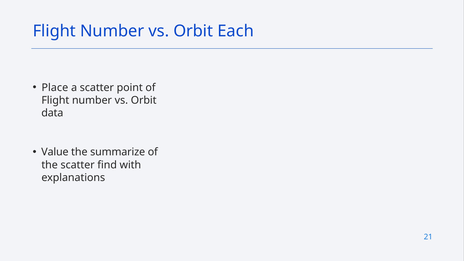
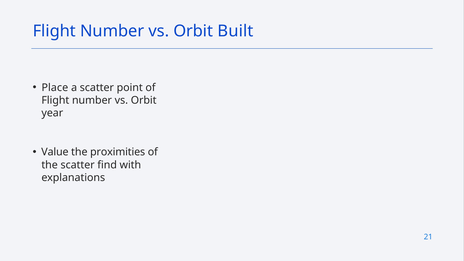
Each: Each -> Built (236, 31)
data: data -> year (52, 113)
summarize: summarize -> proximities (118, 152)
